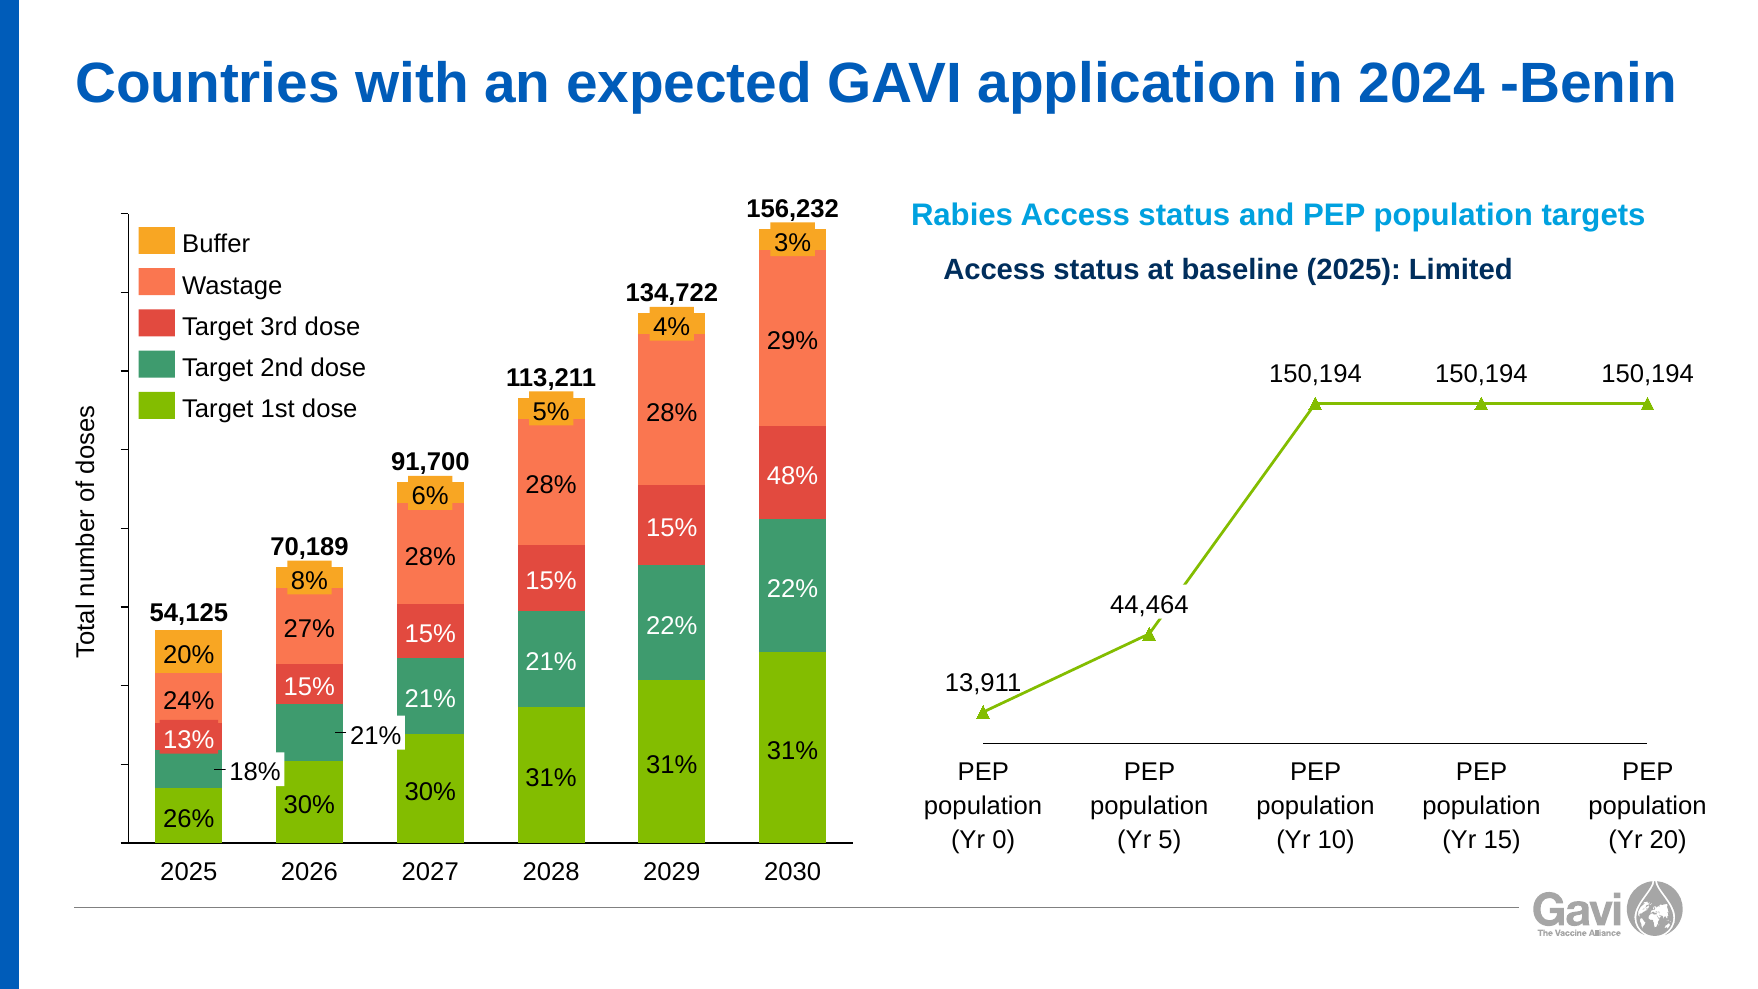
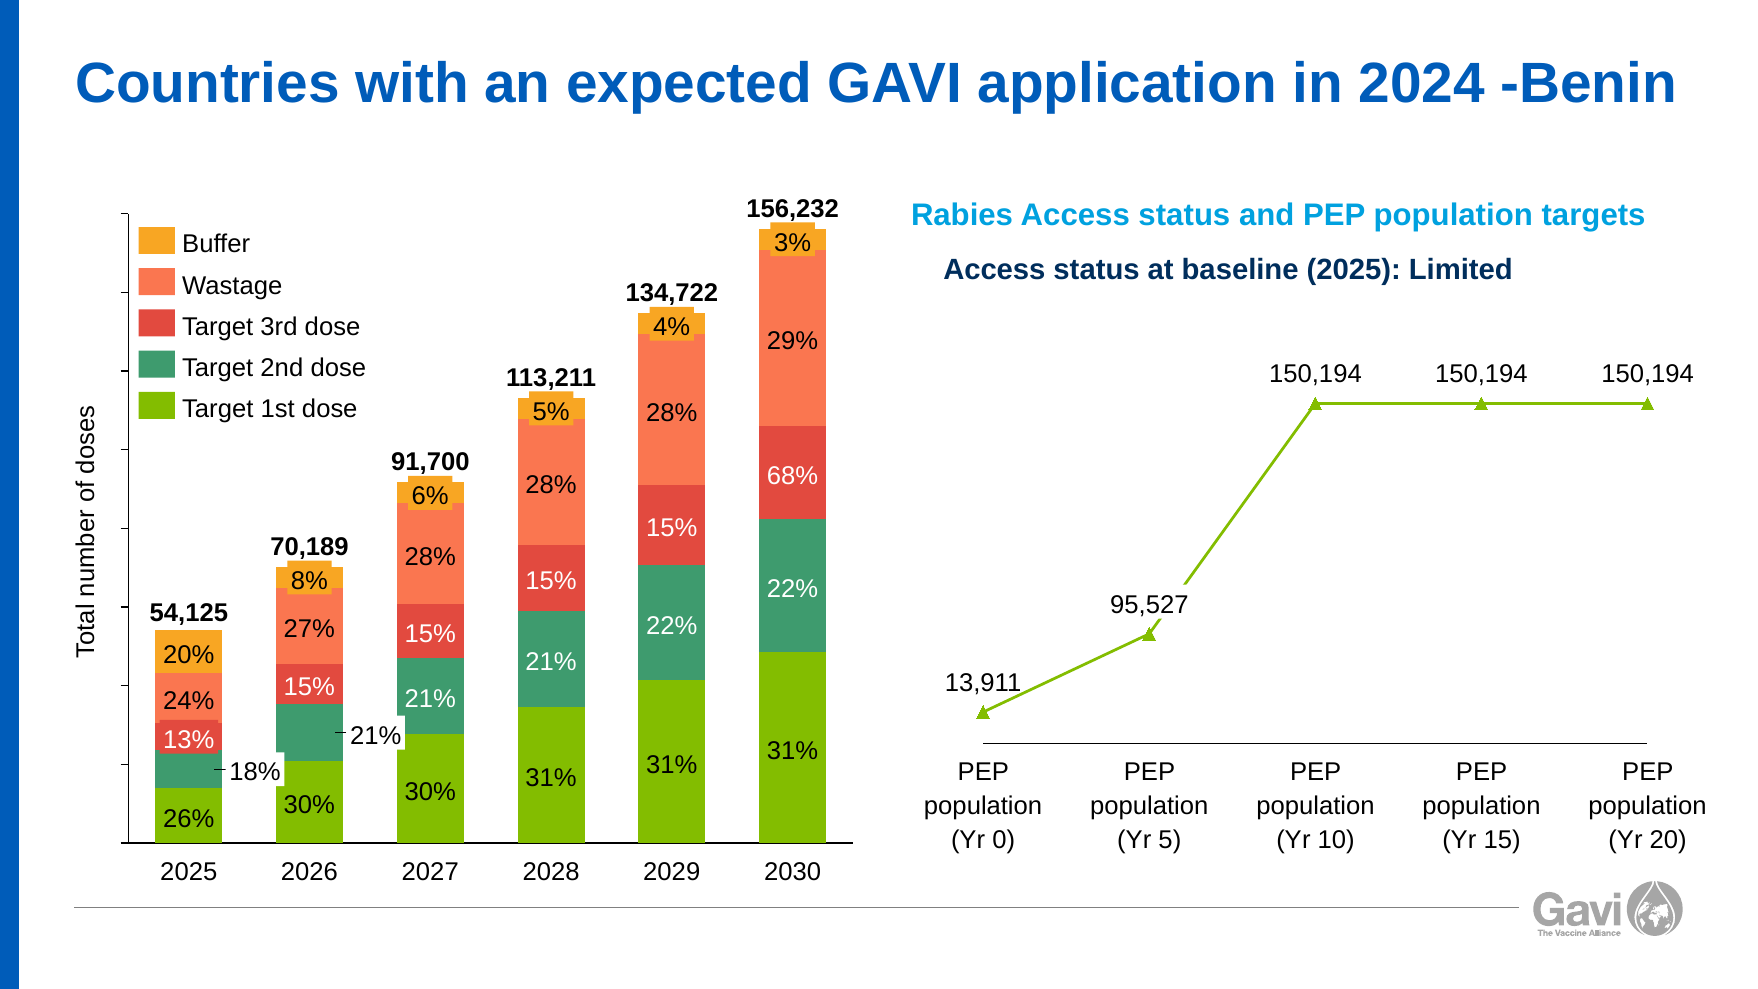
48%: 48% -> 68% (793, 476)
44,464: 44,464 -> 95,527 (1149, 605)
